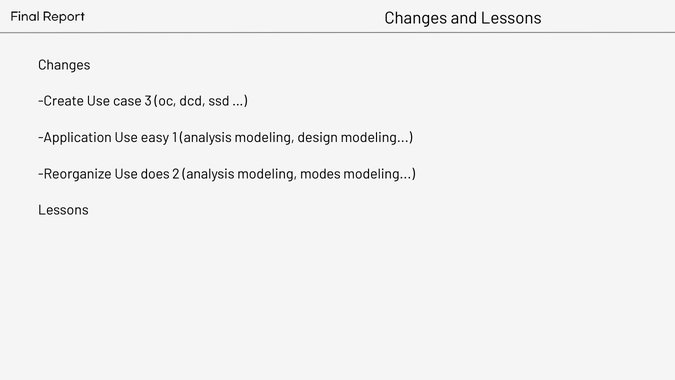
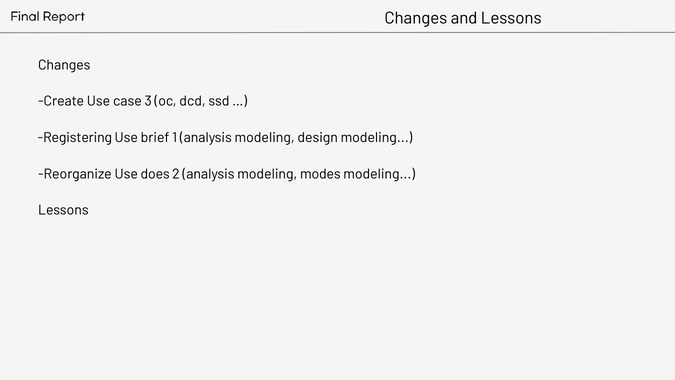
Application: Application -> Registering (75, 137)
easy: easy -> brief (155, 137)
